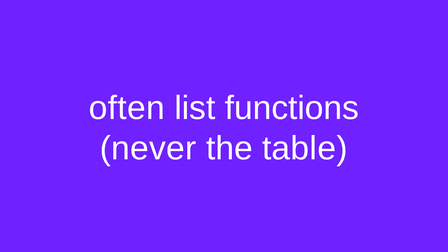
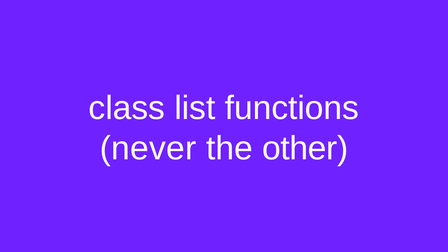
often: often -> class (127, 108)
table: table -> other (305, 148)
